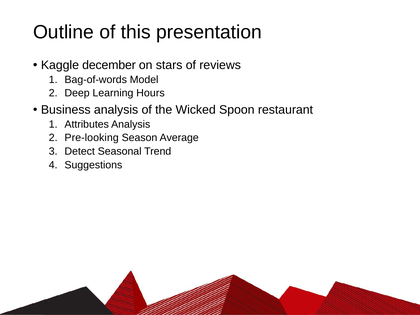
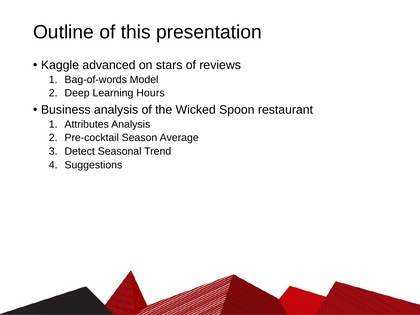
december: december -> advanced (109, 65)
Pre-looking: Pre-looking -> Pre-cocktail (92, 138)
